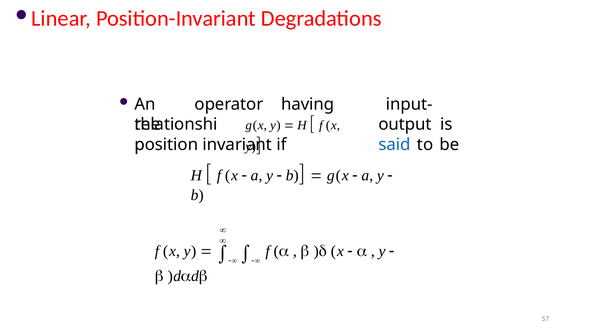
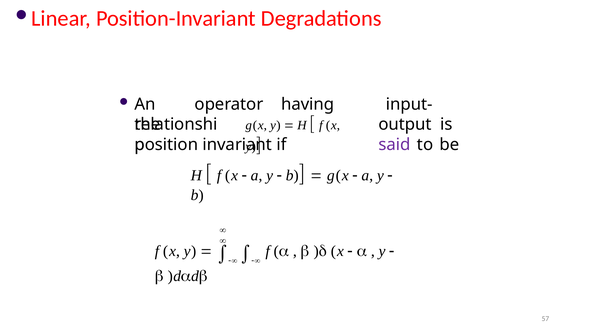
said colour: blue -> purple (395, 145)
